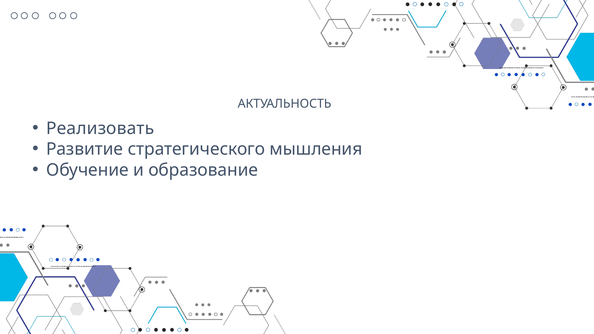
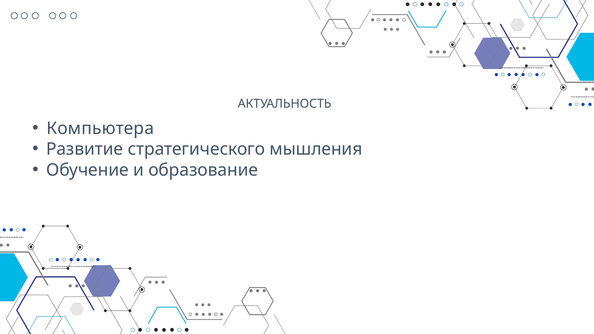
Реализовать: Реализовать -> Компьютера (100, 128)
